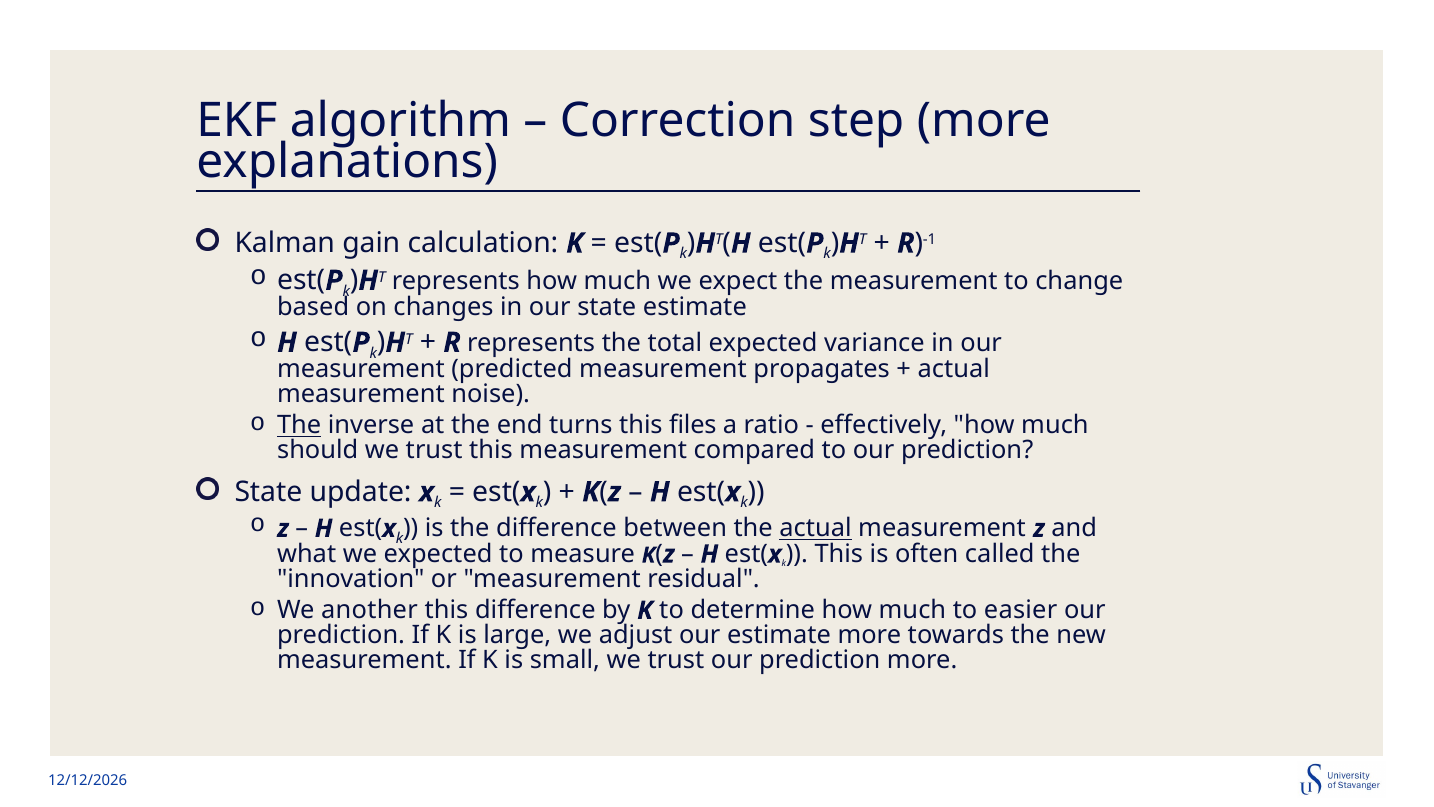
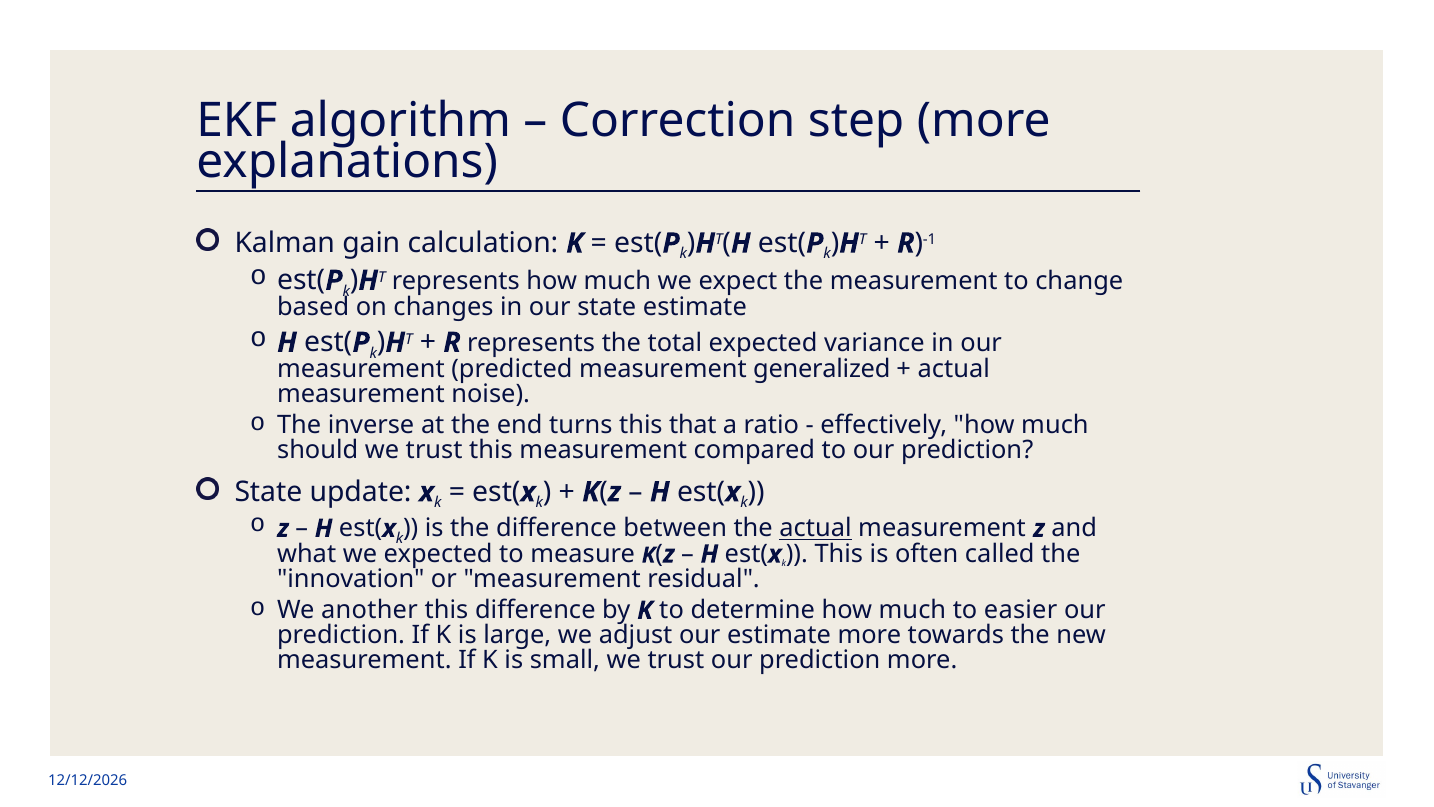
propagates: propagates -> generalized (822, 369)
The underline: present -> none (299, 425)
files: files -> that (693, 425)
